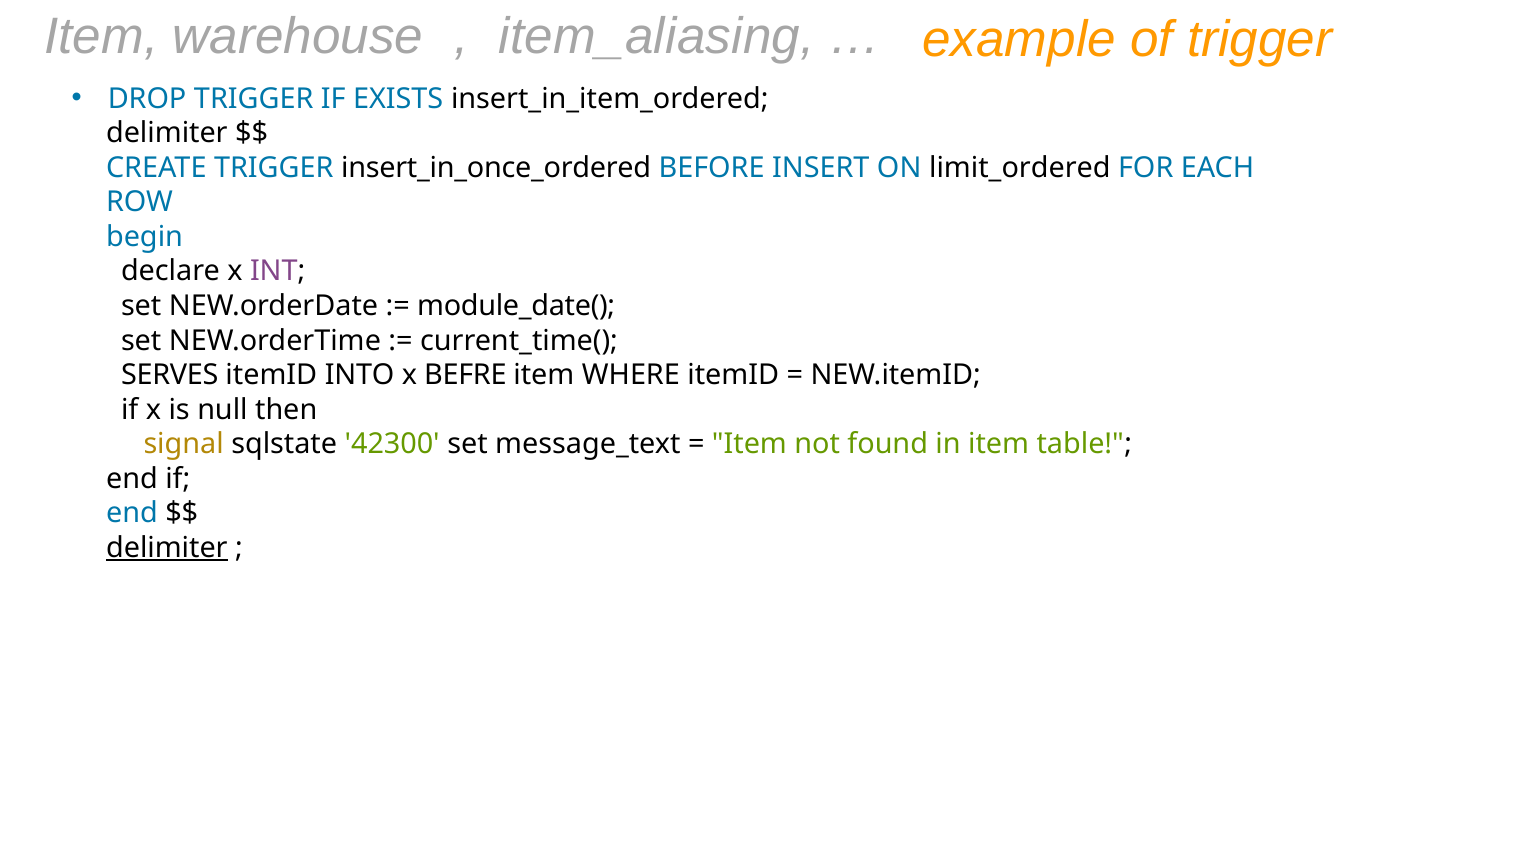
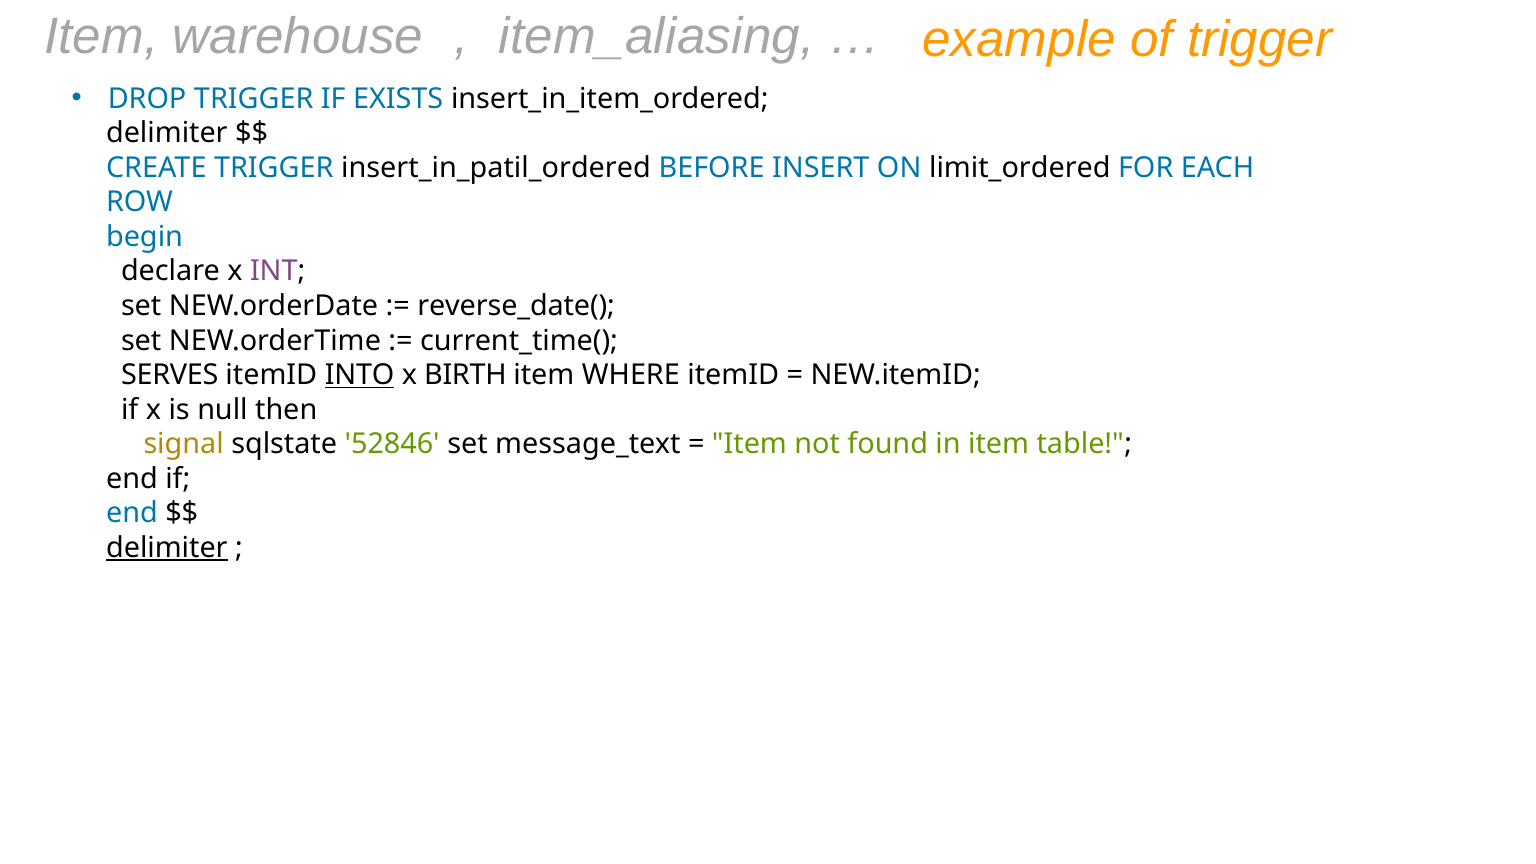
insert_in_once_ordered: insert_in_once_ordered -> insert_in_patil_ordered (496, 168)
module_date(: module_date( -> reverse_date( (516, 306)
INTO underline: none -> present (360, 375)
BEFRE: BEFRE -> BIRTH (465, 375)
42300: 42300 -> 52846 (392, 444)
